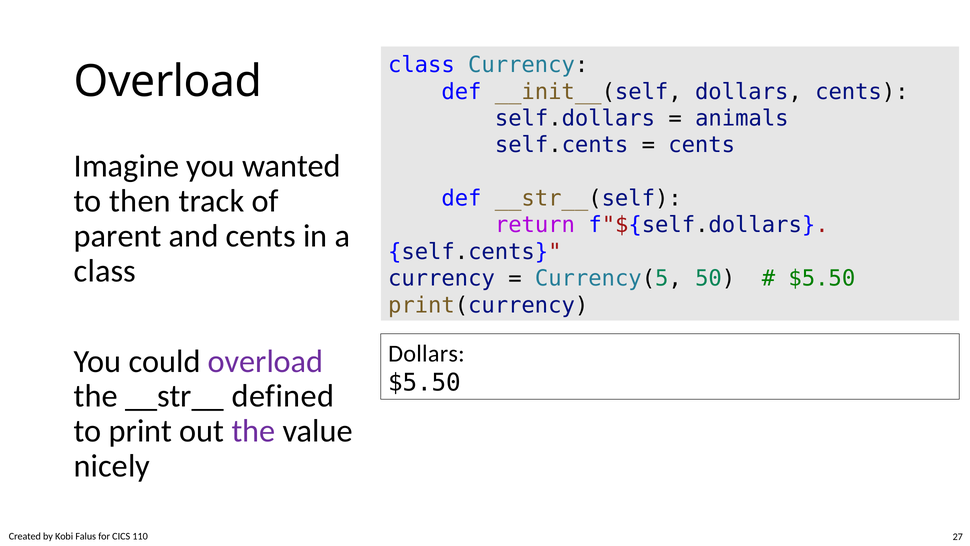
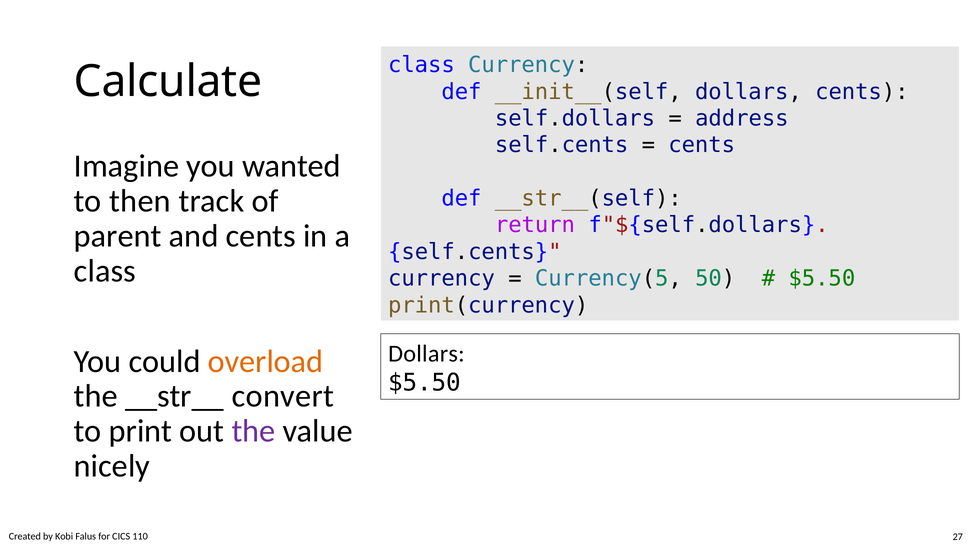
Overload: Overload -> Calculate (168, 82)
animals: animals -> address (742, 118)
overload colour: purple -> orange (266, 361)
defined: defined -> convert (283, 396)
